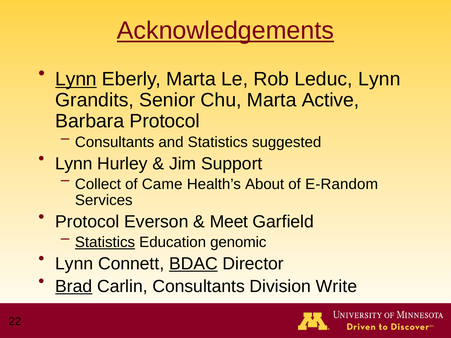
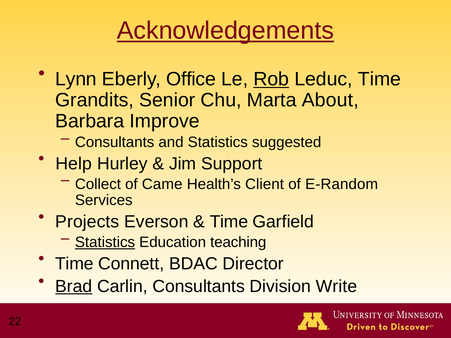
Lynn underline: present -> none (76, 79)
Eberly Marta: Marta -> Office (191, 79)
Rob underline: none -> present (271, 79)
Leduc Lynn: Lynn -> Time (380, 79)
Active: Active -> About (330, 100)
Barbara Protocol: Protocol -> Improve (165, 121)
Lynn: Lynn -> Help (74, 164)
About: About -> Client (265, 184)
Protocol: Protocol -> Projects (87, 222)
Meet: Meet -> Time (229, 222)
genomic: genomic -> teaching (238, 242)
Lynn: Lynn -> Time (74, 264)
BDAC underline: present -> none (193, 264)
